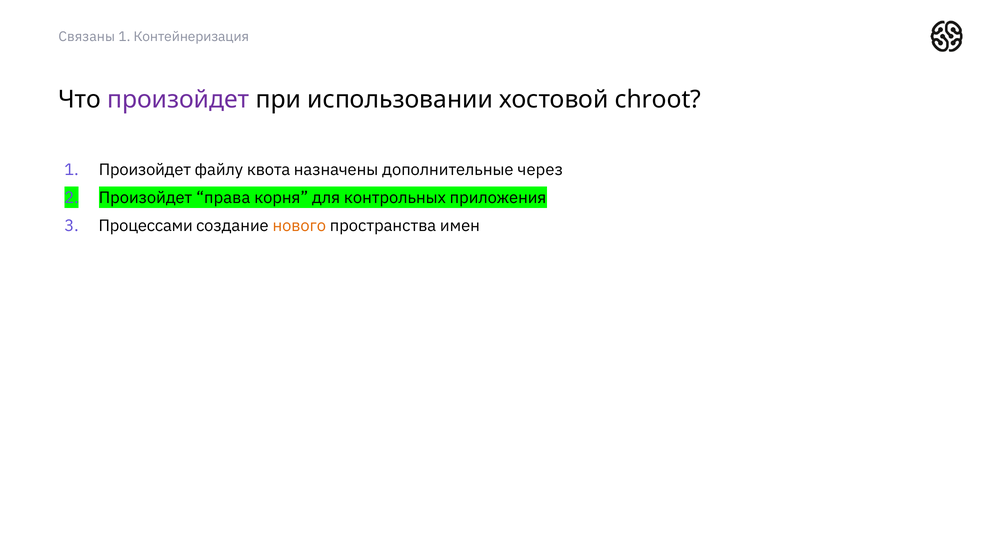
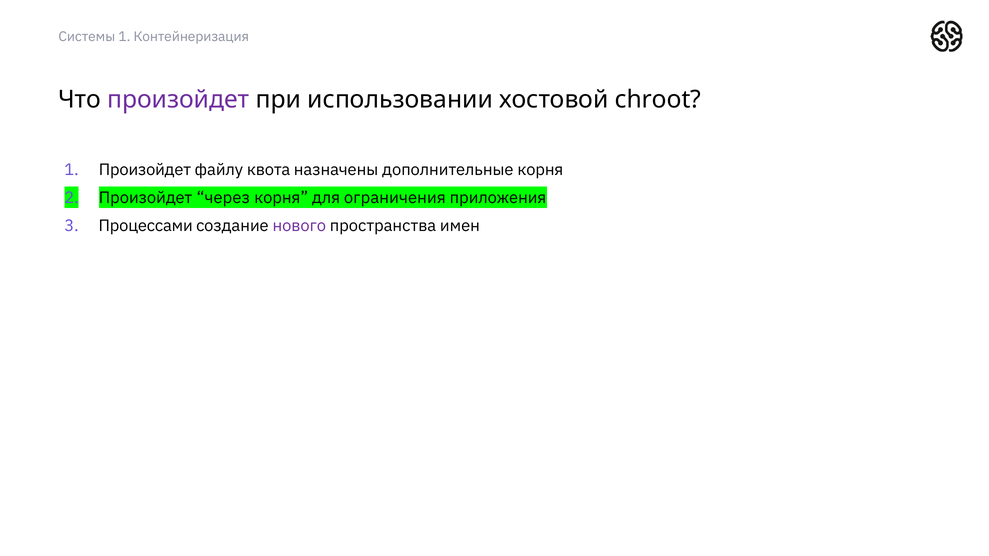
Связаны: Связаны -> Системы (87, 37)
дополнительные через: через -> корня (540, 170)
права: права -> через (223, 198)
контрольных: контрольных -> ограничения (395, 198)
нового colour: orange -> purple (299, 226)
